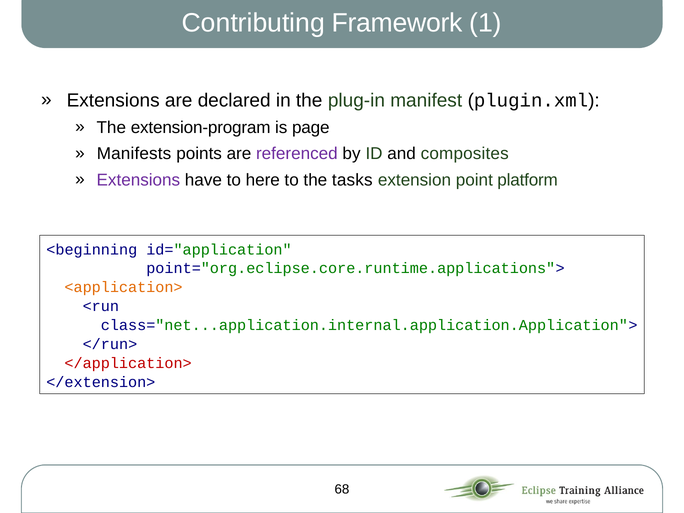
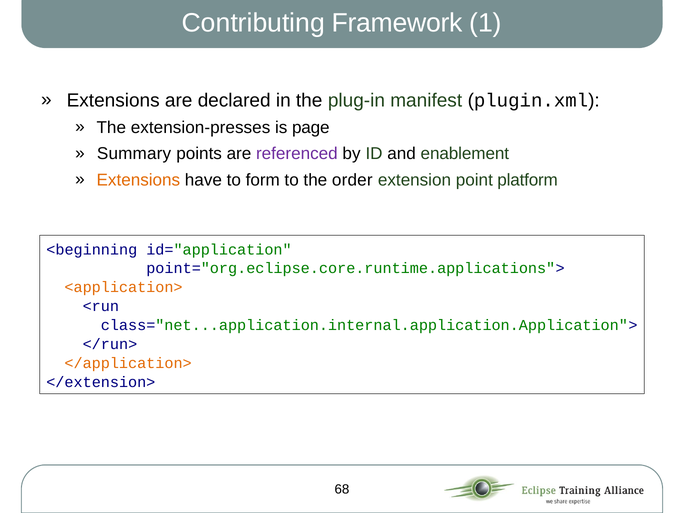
extension-program: extension-program -> extension-presses (201, 128)
Manifests: Manifests -> Summary (134, 154)
composites: composites -> enablement (465, 154)
Extensions colour: purple -> orange (138, 180)
here: here -> form (263, 180)
tasks: tasks -> order (352, 180)
</application> colour: red -> orange (128, 363)
